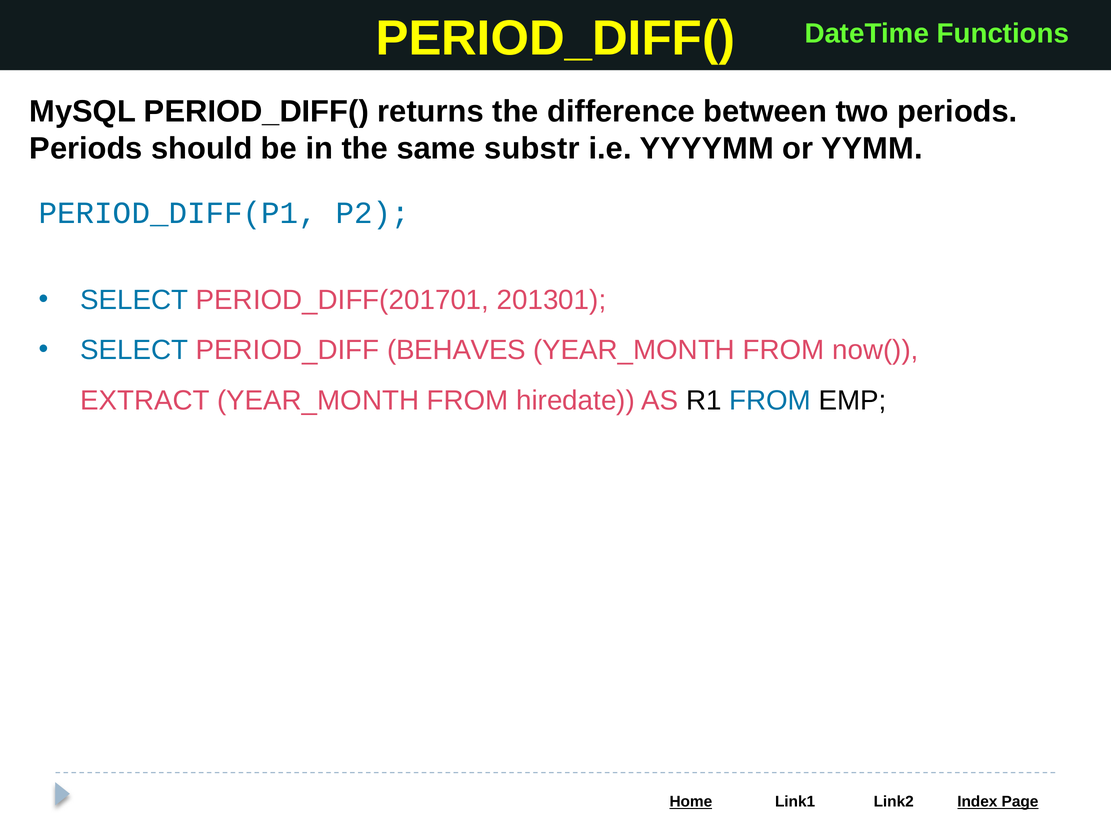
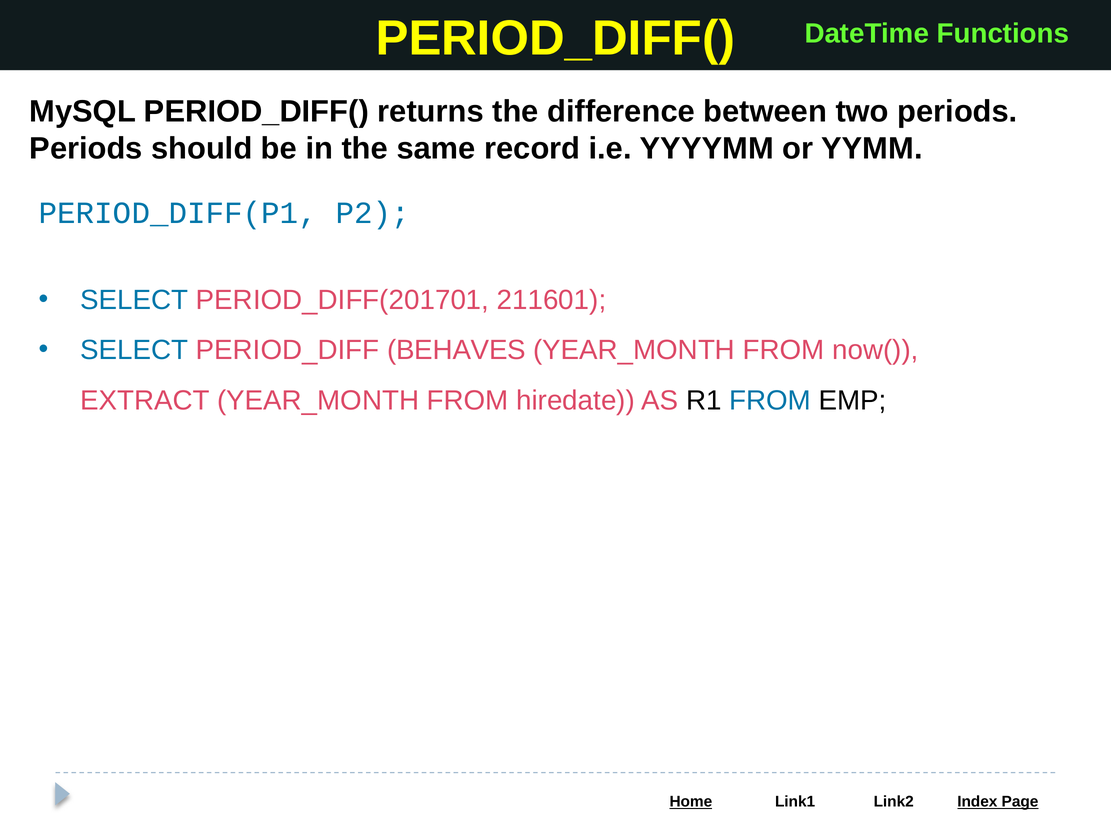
substr: substr -> record (532, 149)
201301: 201301 -> 211601 (552, 300)
